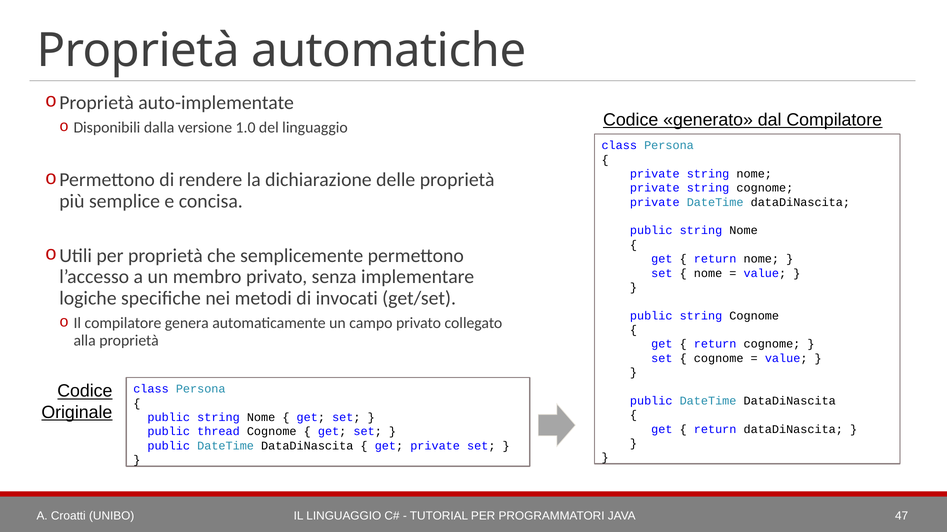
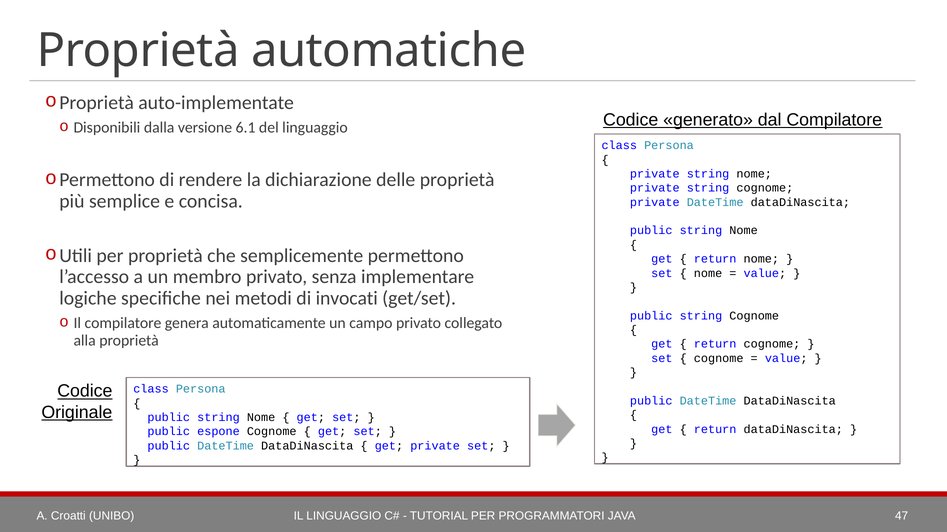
1.0: 1.0 -> 6.1 (246, 128)
thread: thread -> espone (218, 432)
